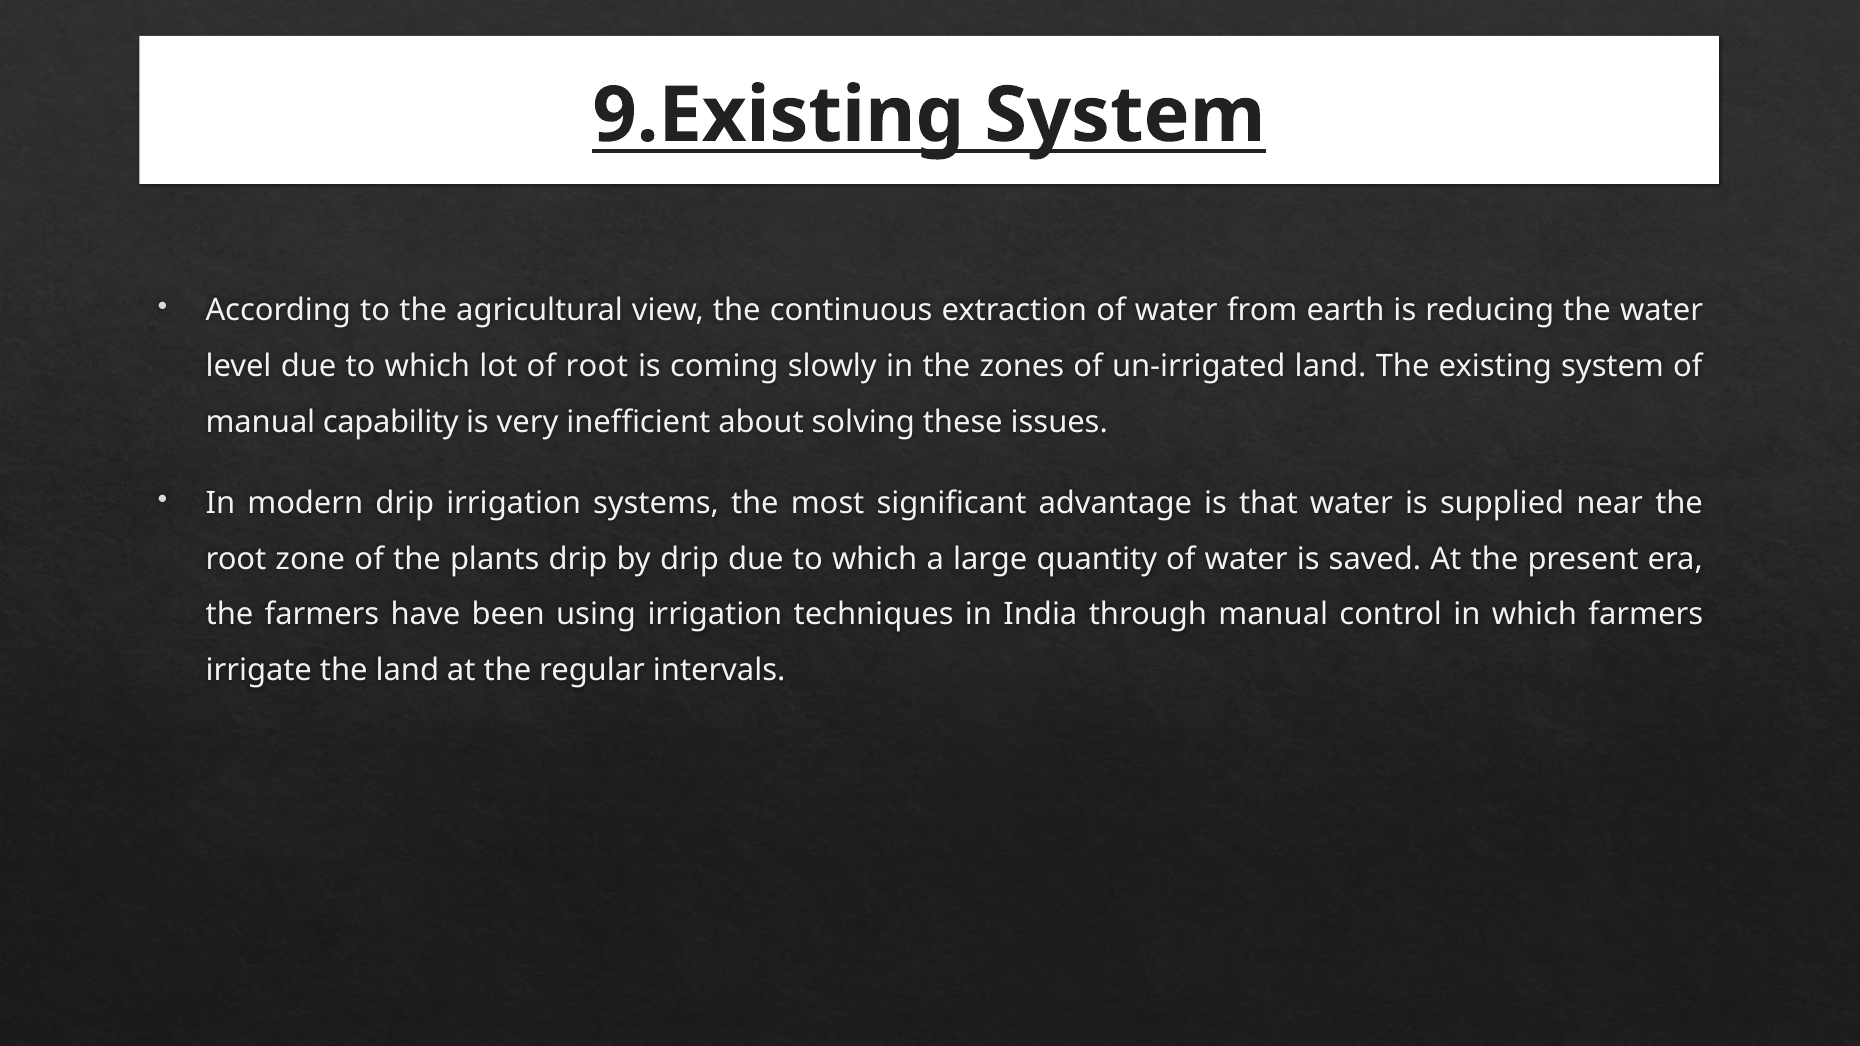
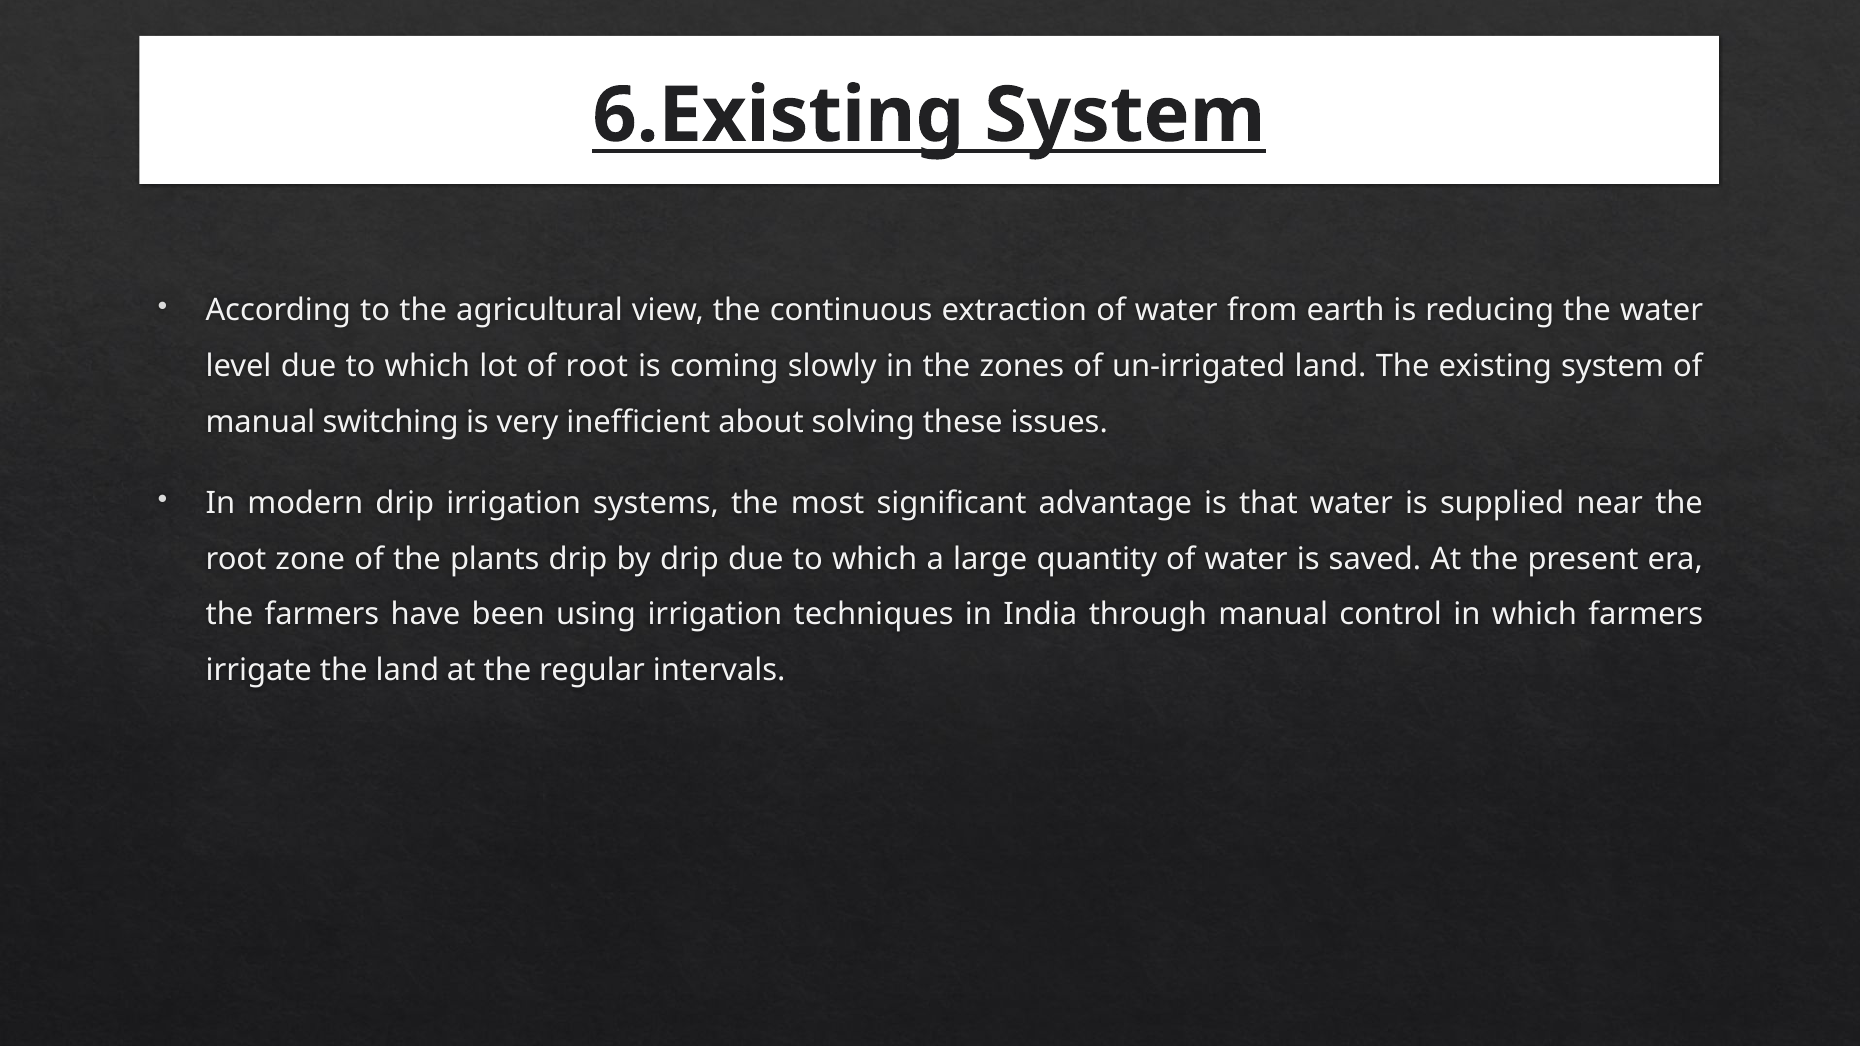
9.Existing: 9.Existing -> 6.Existing (778, 115)
capability: capability -> switching (391, 422)
